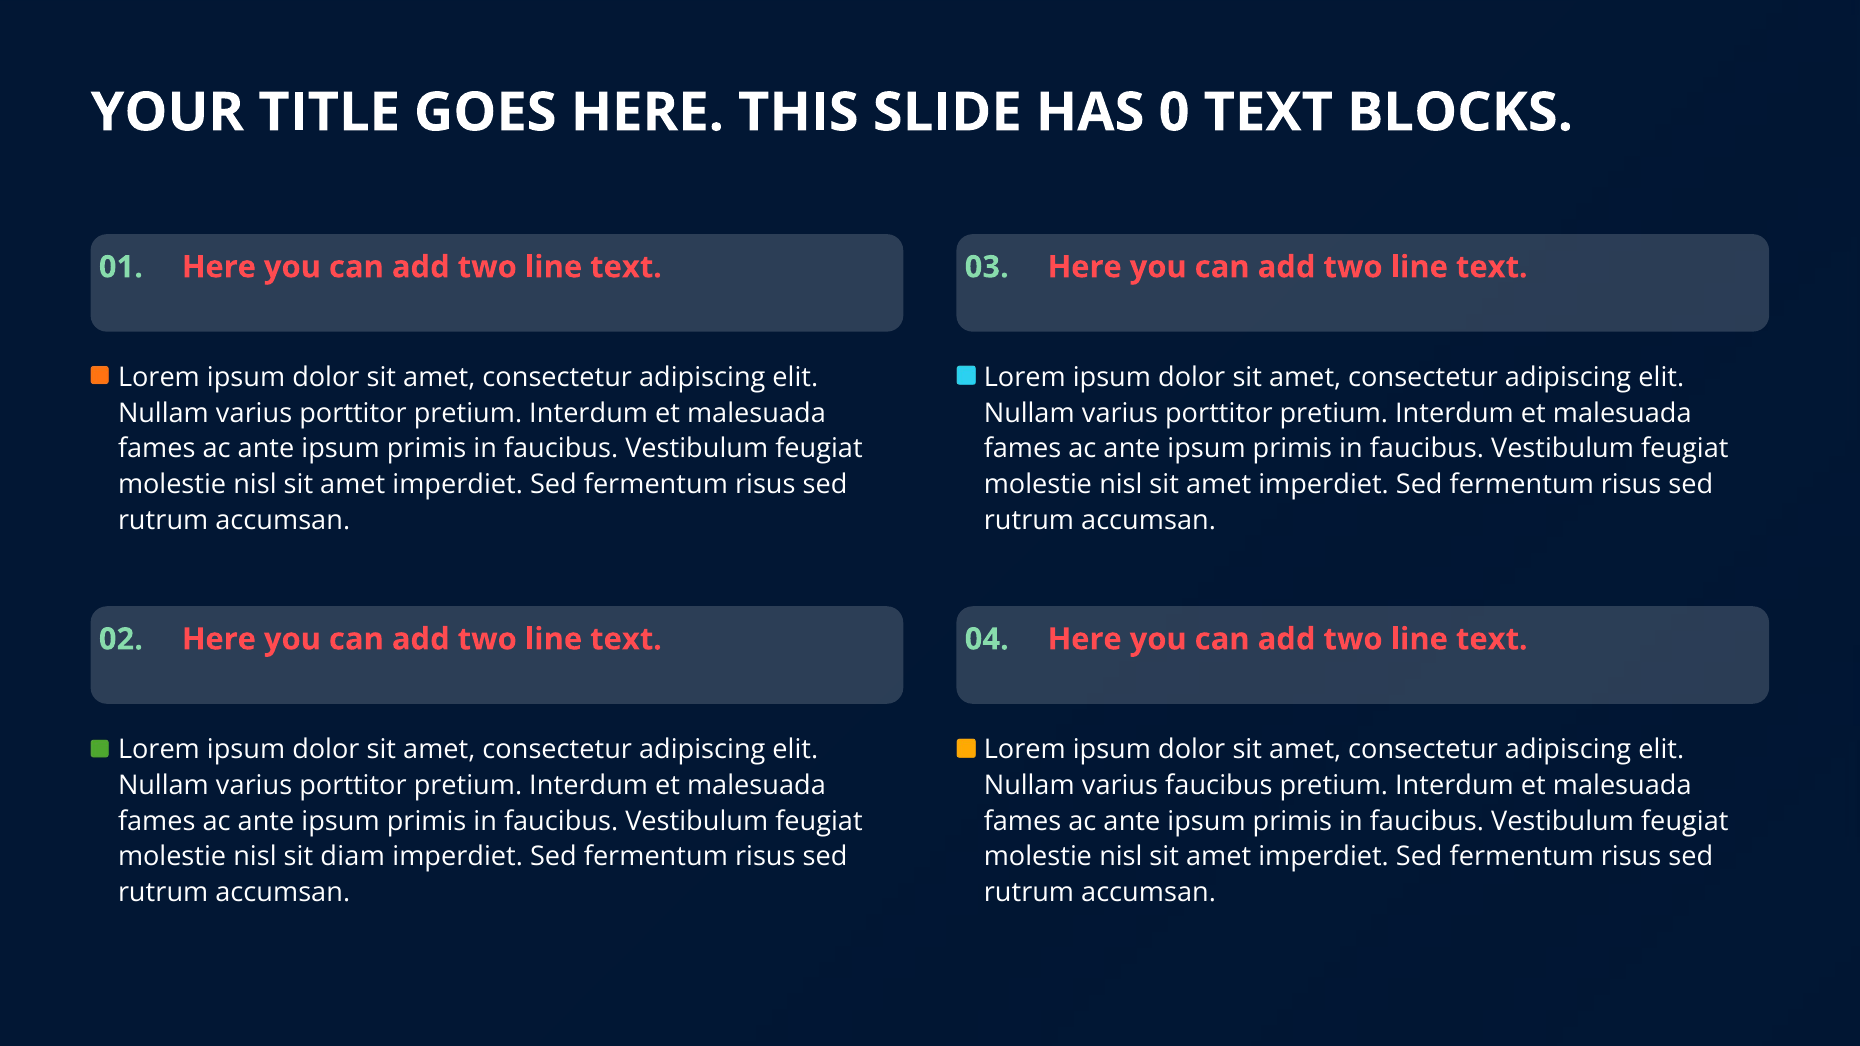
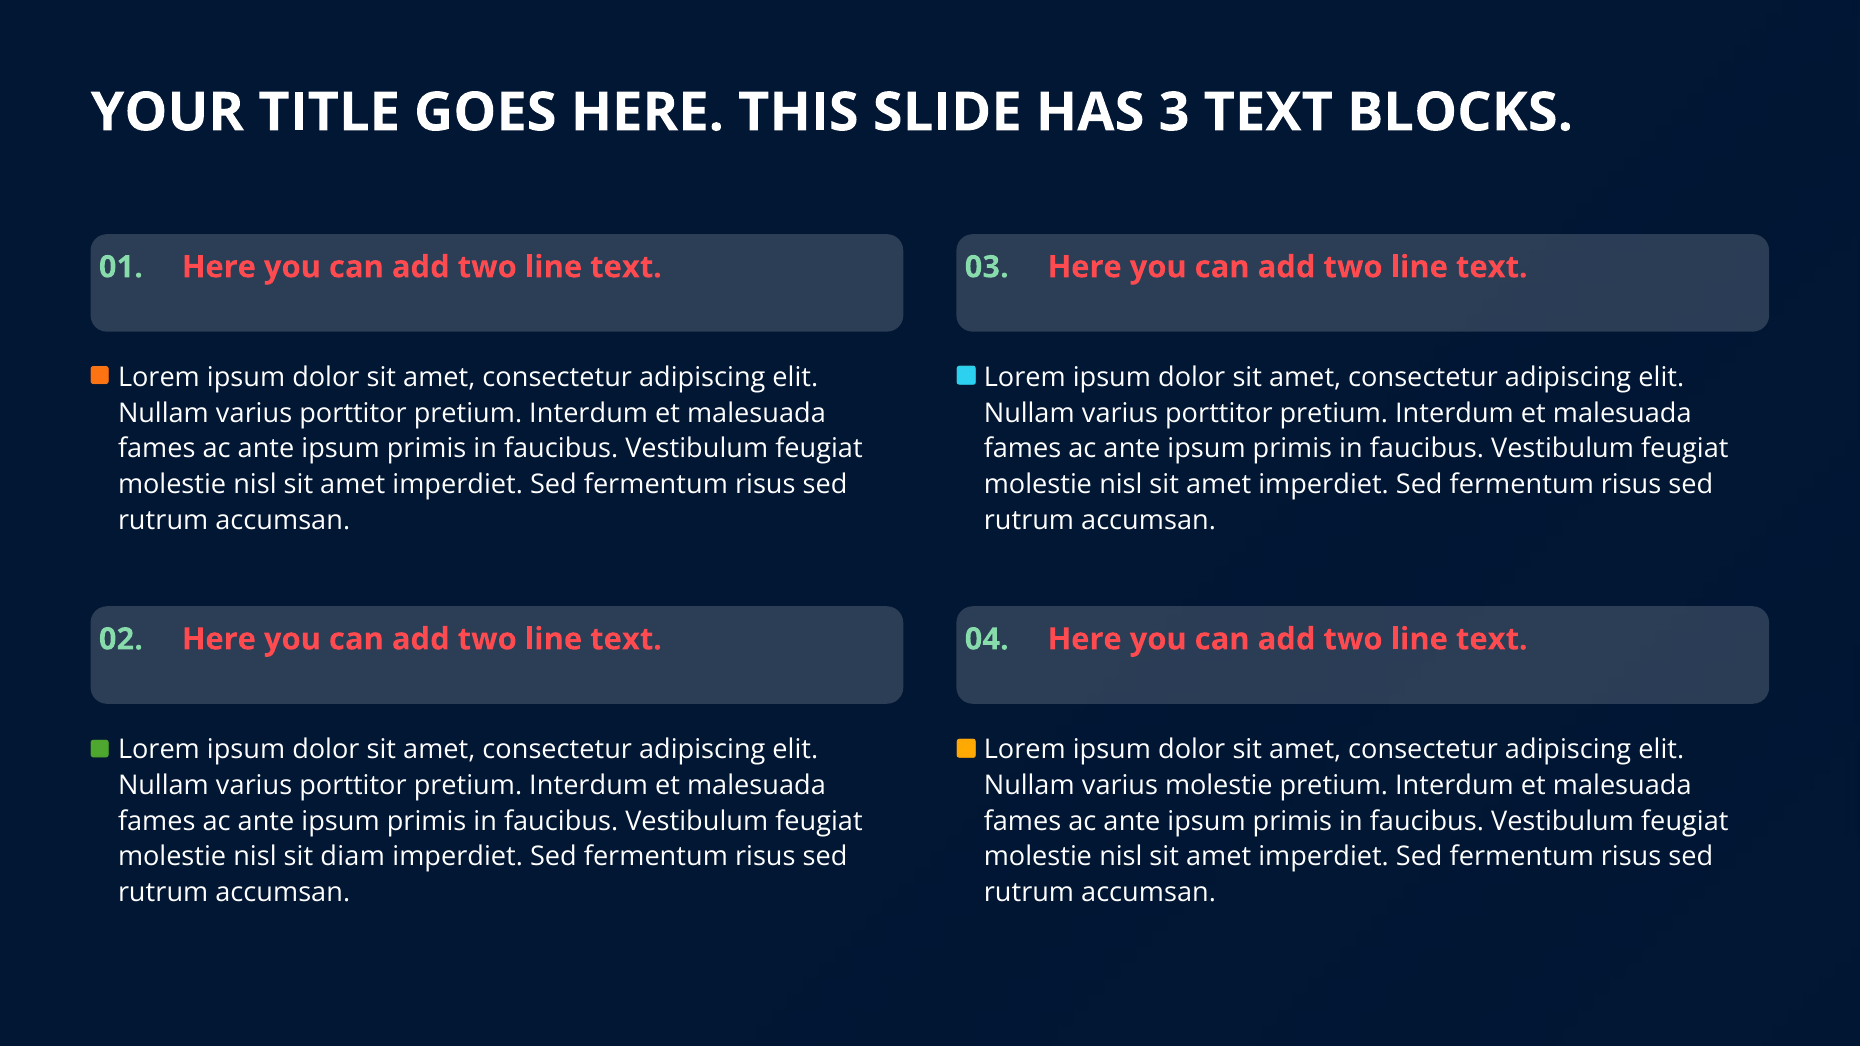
0: 0 -> 3 (1174, 113)
varius faucibus: faucibus -> molestie (1219, 786)
